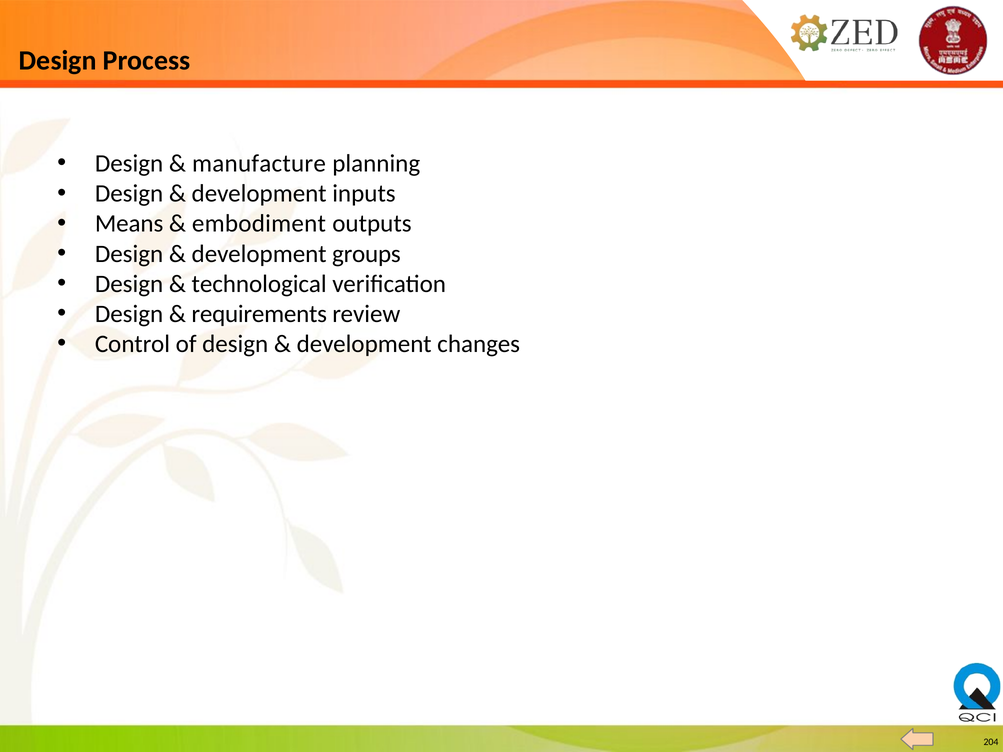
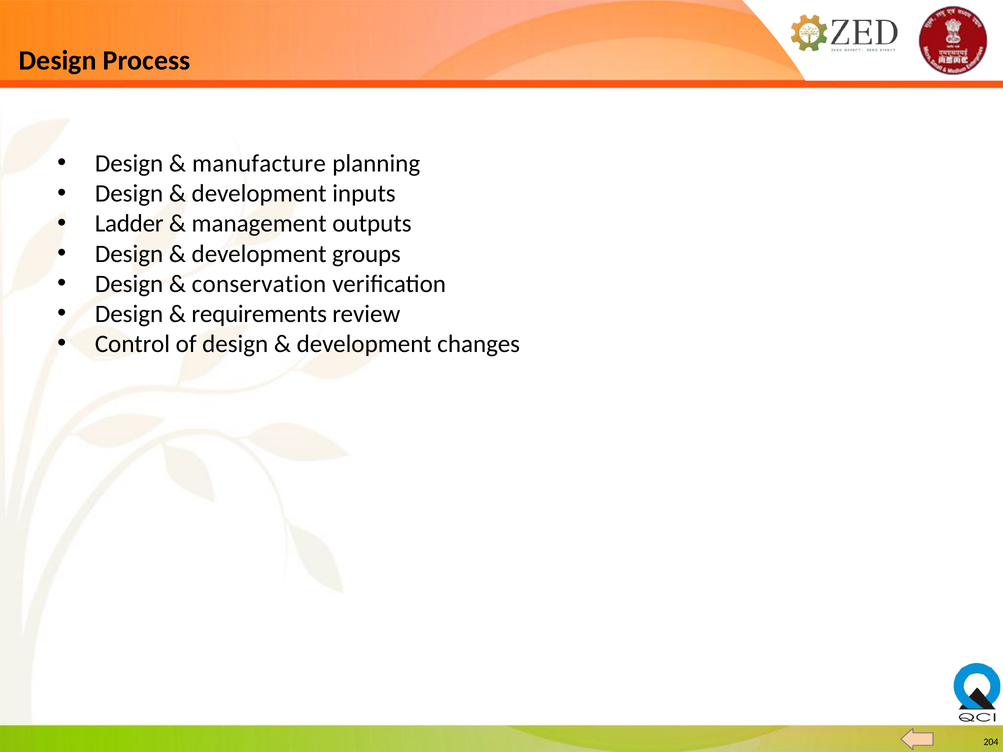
Means: Means -> Ladder (129, 224)
embodiment: embodiment -> management (259, 224)
technological: technological -> conservation (259, 284)
